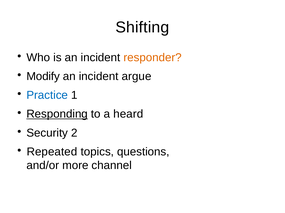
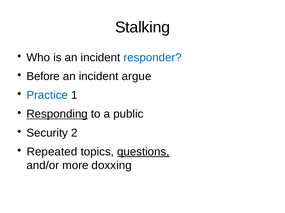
Shifting: Shifting -> Stalking (143, 27)
responder colour: orange -> blue (153, 58)
Modify: Modify -> Before (43, 77)
heard: heard -> public (128, 114)
questions underline: none -> present (143, 152)
channel: channel -> doxxing (112, 166)
